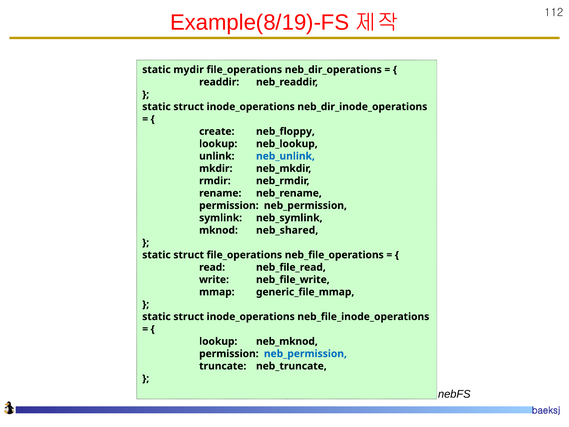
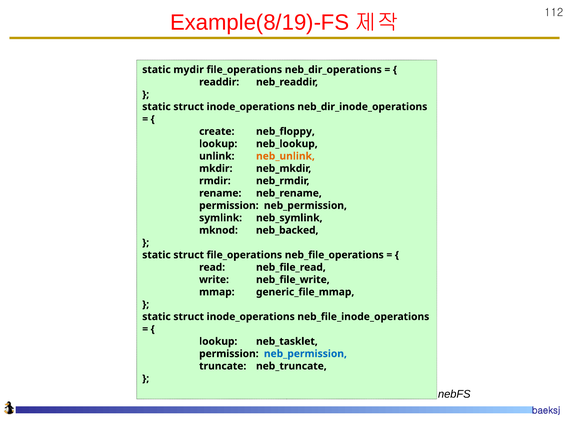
neb_unlink colour: blue -> orange (285, 156)
neb_shared: neb_shared -> neb_backed (287, 230)
neb_mknod: neb_mknod -> neb_tasklet (287, 341)
